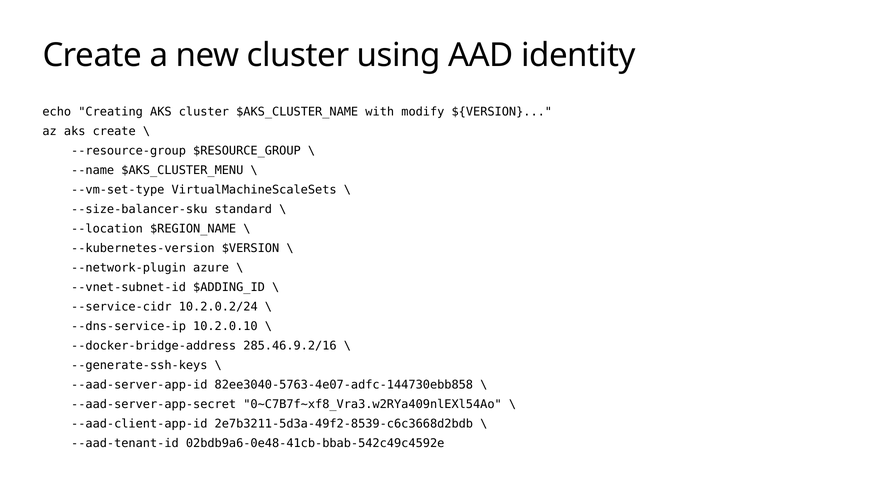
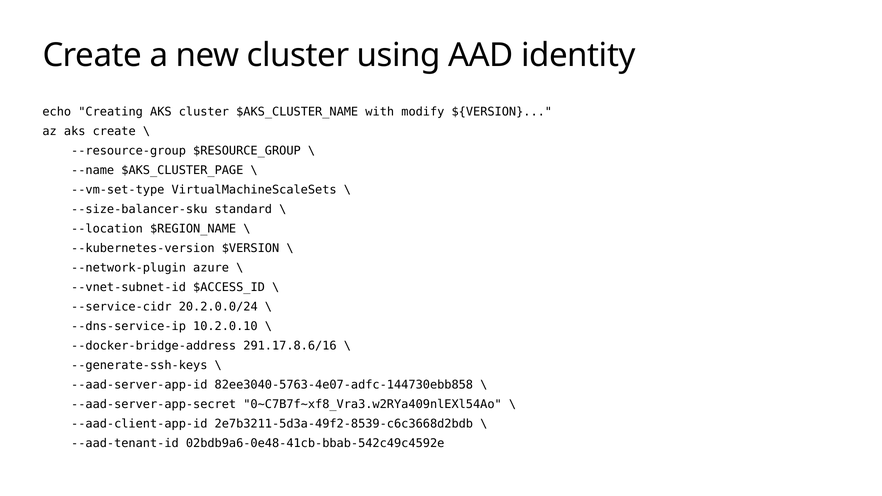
$AKS_CLUSTER_MENU: $AKS_CLUSTER_MENU -> $AKS_CLUSTER_PAGE (182, 170)
$ADDING_ID: $ADDING_ID -> $ACCESS_ID (229, 287)
10.2.0.2/24: 10.2.0.2/24 -> 20.2.0.0/24 (218, 307)
285.46.9.2/16: 285.46.9.2/16 -> 291.17.8.6/16 (290, 346)
